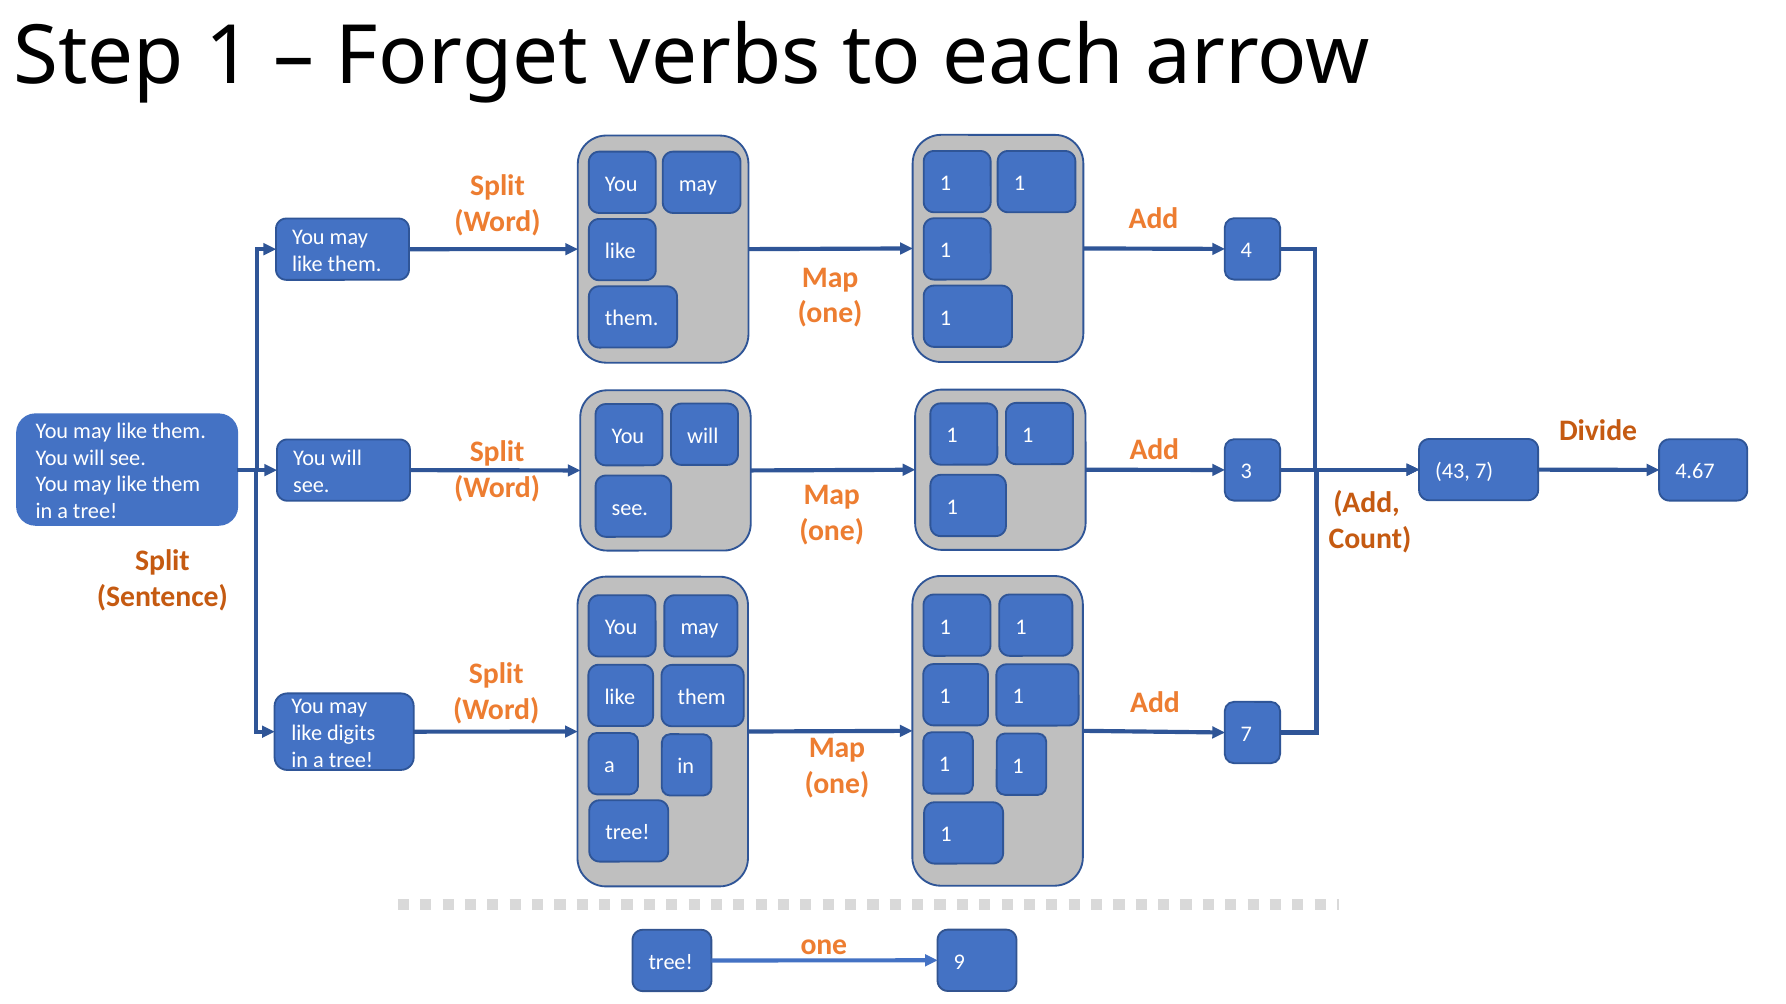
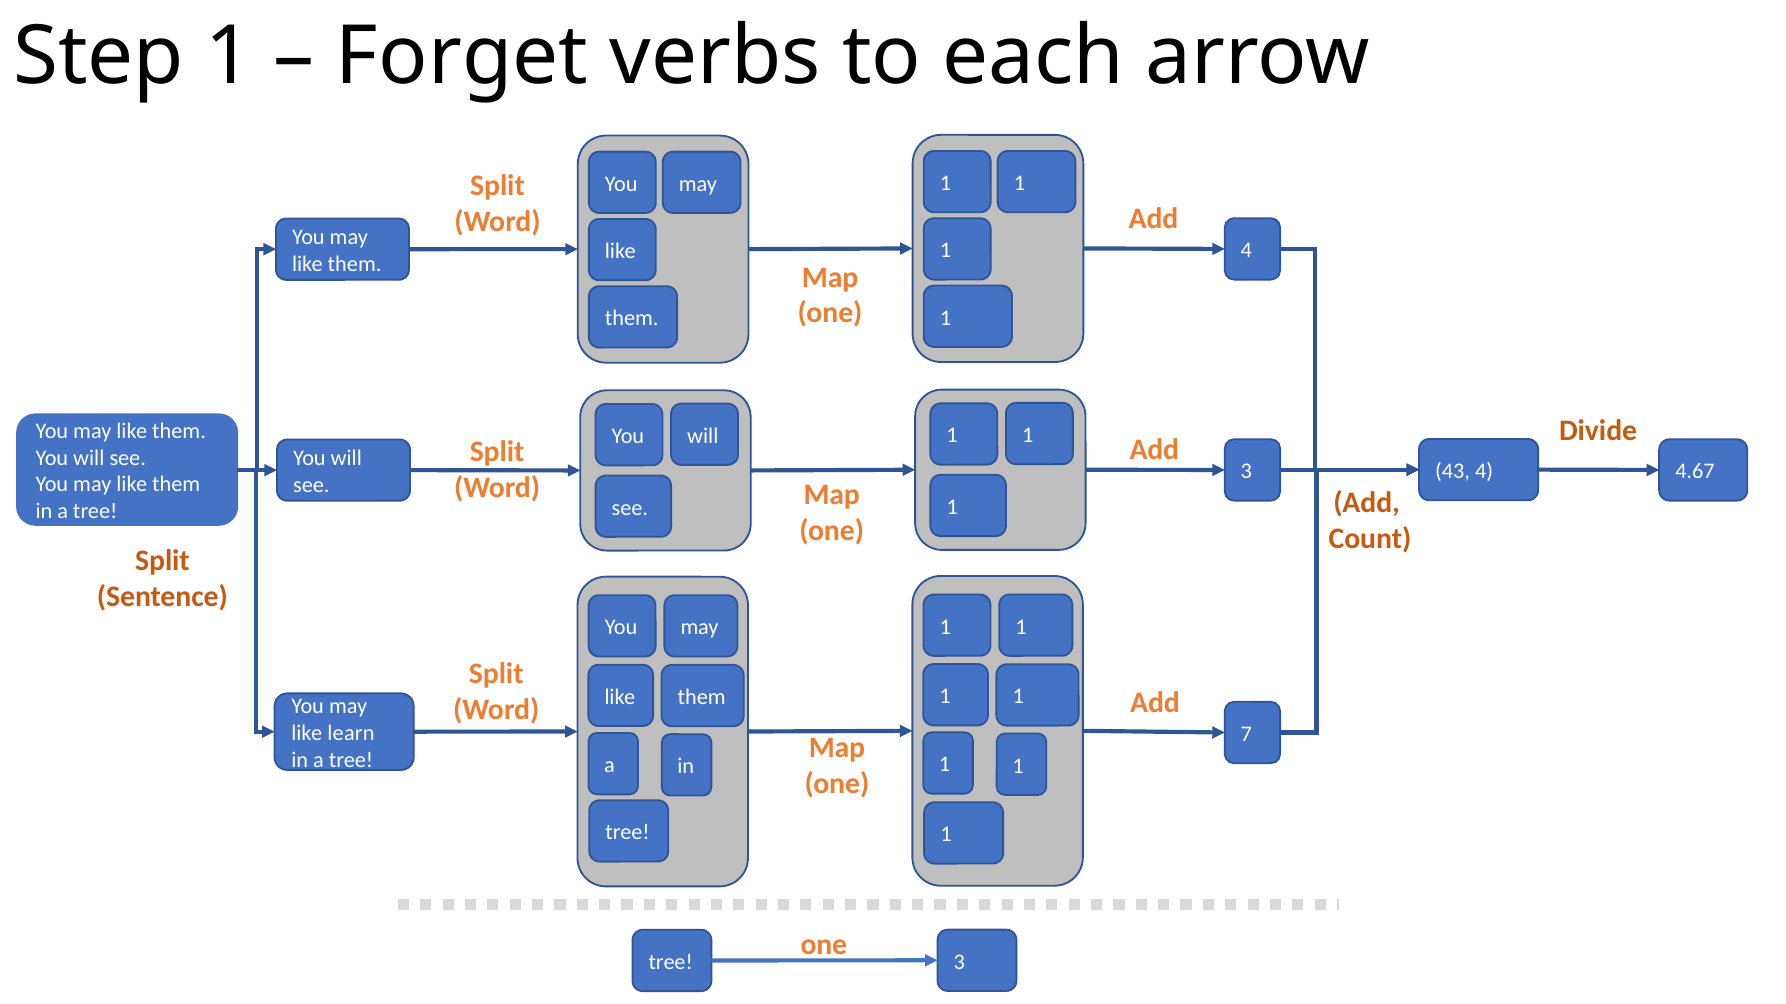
43 7: 7 -> 4 (1484, 471)
digits: digits -> learn (351, 734)
tree 9: 9 -> 3 (959, 962)
